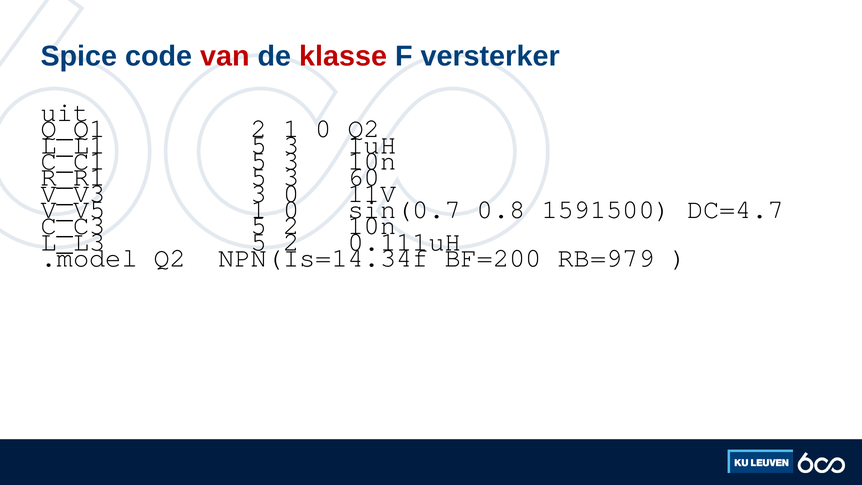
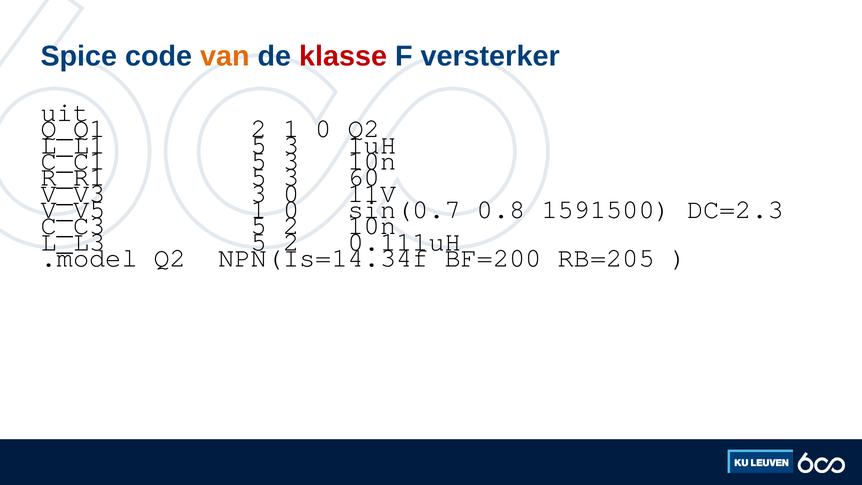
van colour: red -> orange (225, 56)
DC=4.7: DC=4.7 -> DC=2.3 (735, 209)
RB=979: RB=979 -> RB=205 (606, 258)
